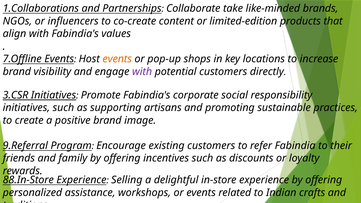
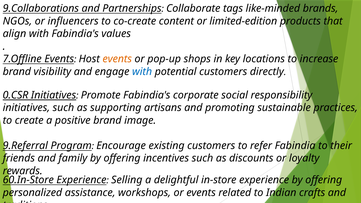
1.Collaborations: 1.Collaborations -> 9.Collaborations (41, 8)
take: take -> tags (233, 8)
with colour: purple -> blue (142, 72)
3.CSR: 3.CSR -> 0.CSR (15, 95)
88.In-Store: 88.In-Store -> 60.In-Store (28, 180)
